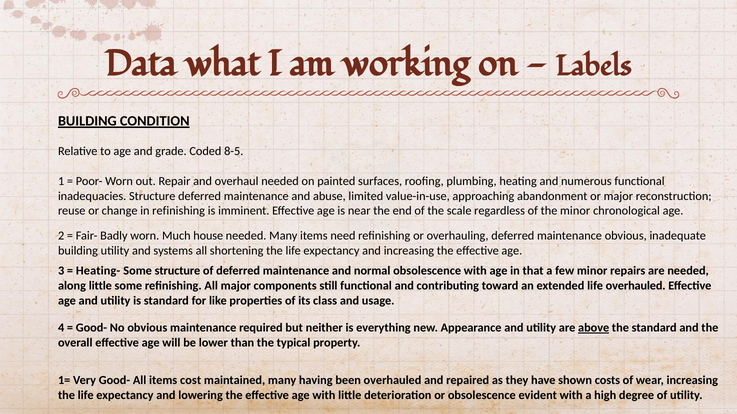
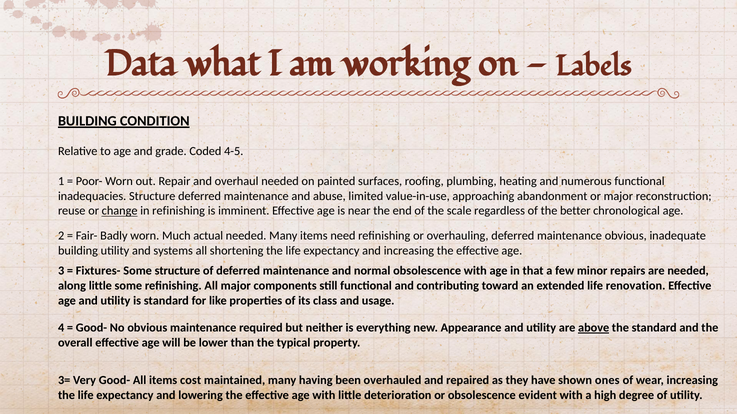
8-5: 8-5 -> 4-5 (234, 151)
change underline: none -> present (120, 211)
the minor: minor -> better (575, 211)
house: house -> actual (208, 236)
Heating-: Heating- -> Fixtures- (98, 271)
life overhauled: overhauled -> renovation (636, 286)
1=: 1= -> 3= (64, 381)
costs: costs -> ones (607, 381)
